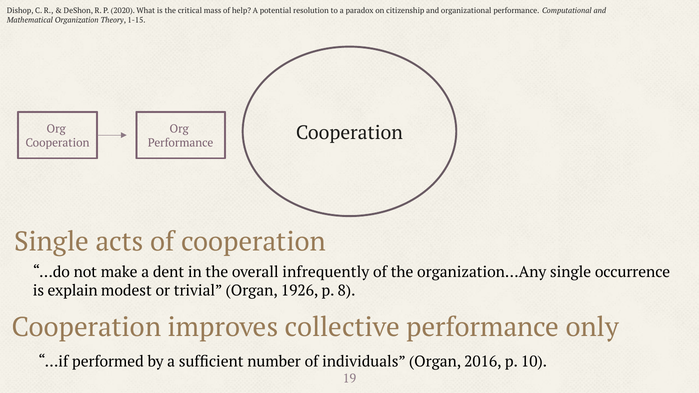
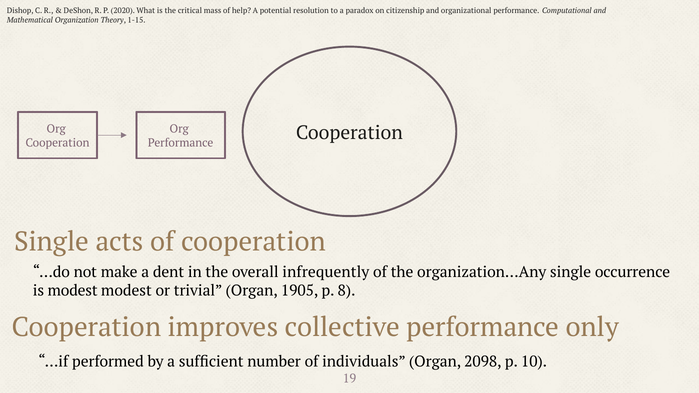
is explain: explain -> modest (73, 291)
1926: 1926 -> 1905 (300, 291)
2016: 2016 -> 2098 (483, 362)
